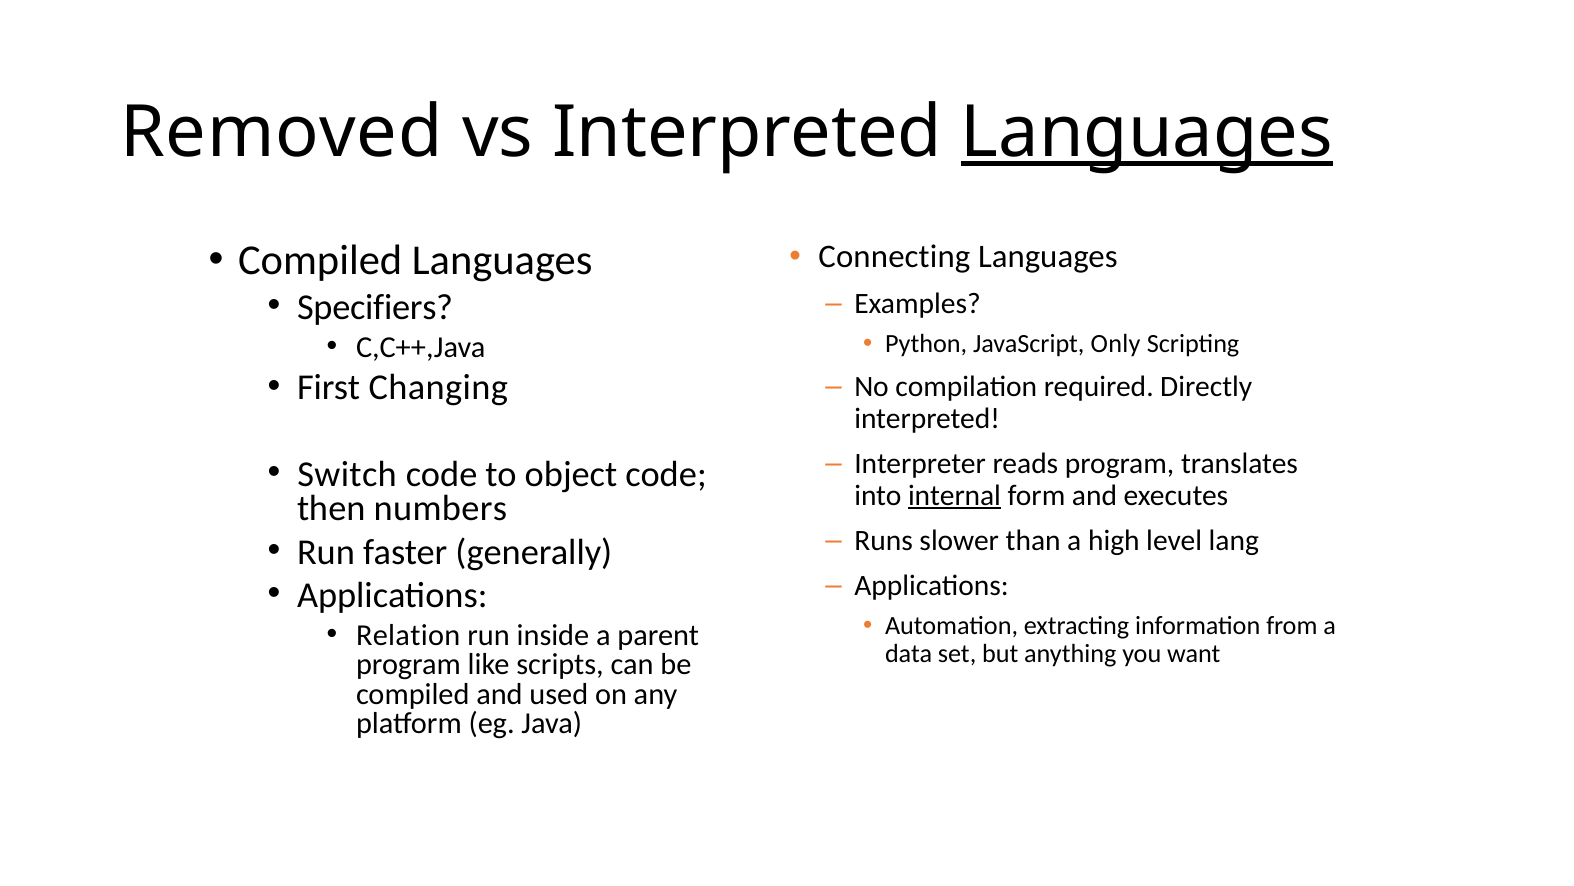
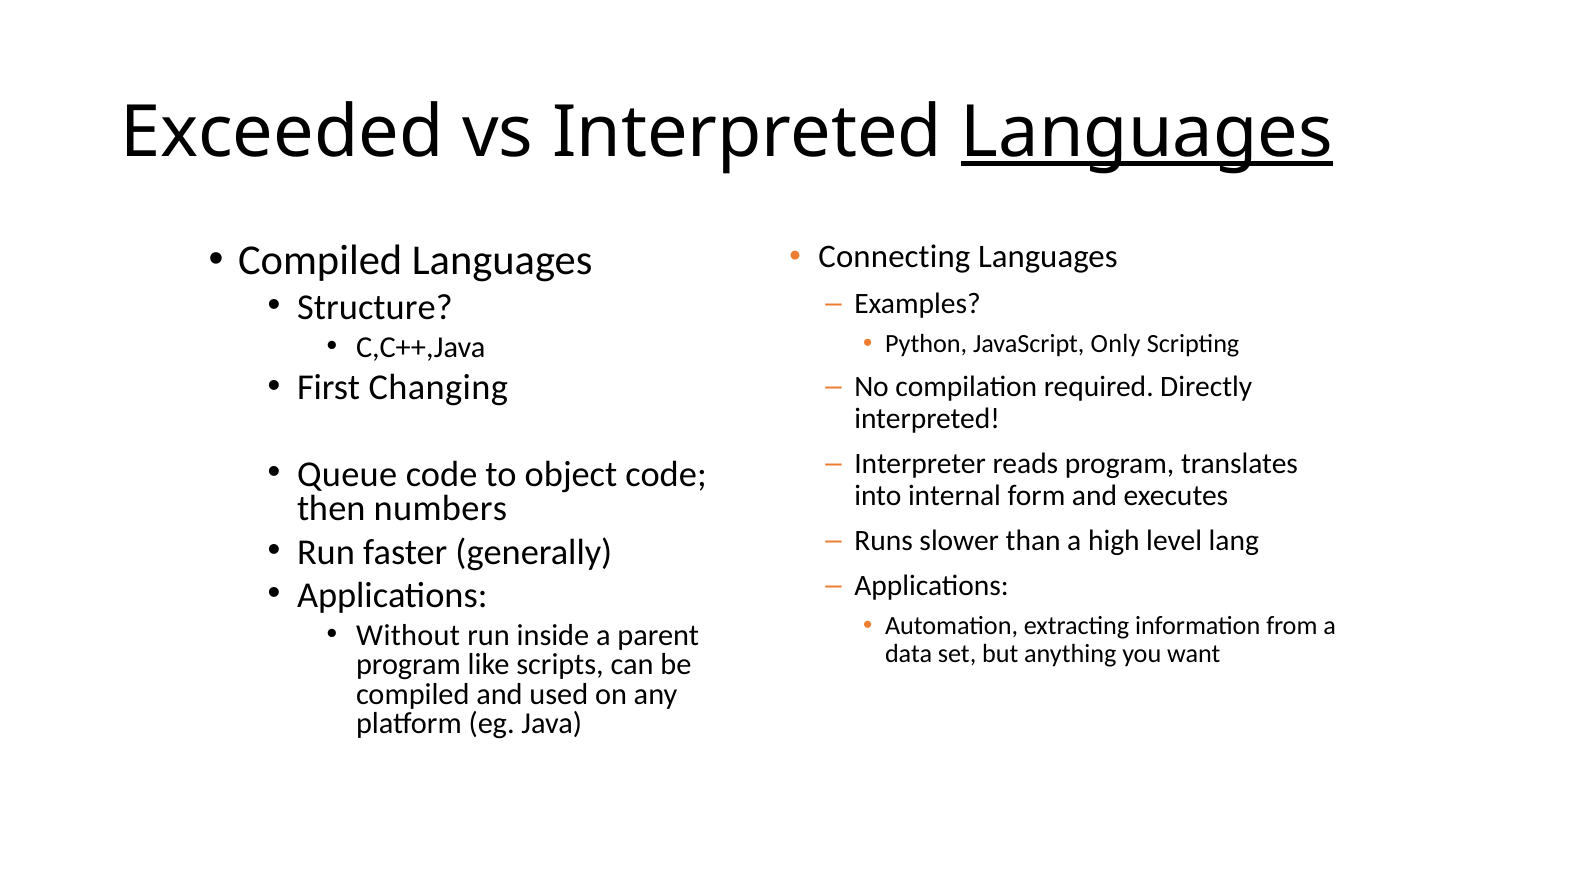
Removed: Removed -> Exceeded (282, 132)
Specifiers: Specifiers -> Structure (375, 307)
Switch: Switch -> Queue (347, 474)
internal underline: present -> none (954, 495)
Relation: Relation -> Without (408, 635)
